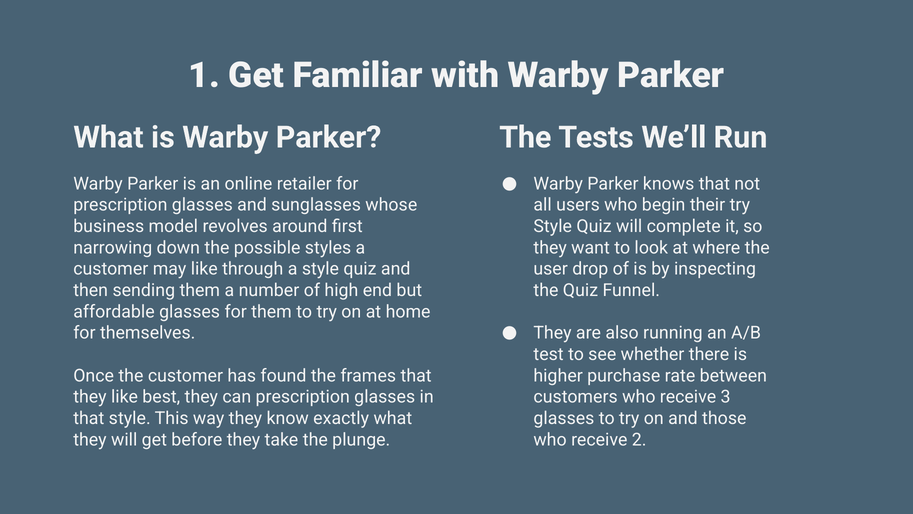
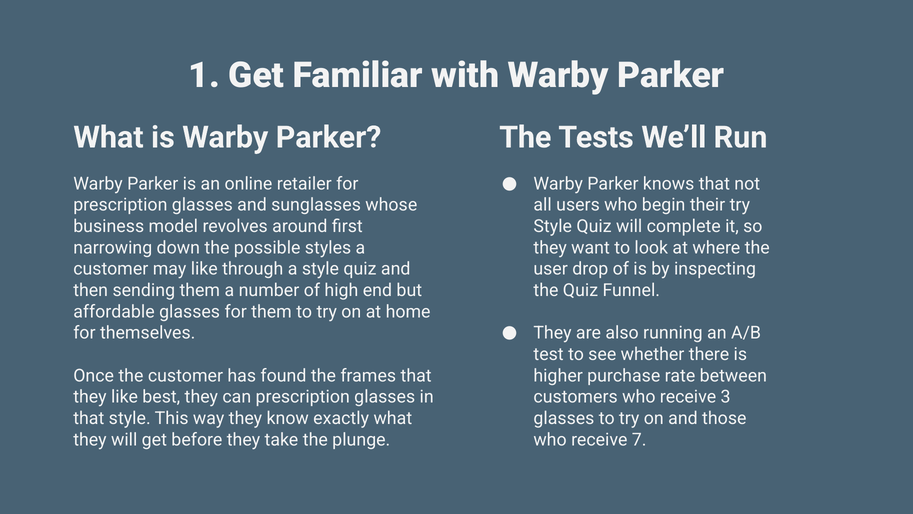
2: 2 -> 7 (639, 439)
